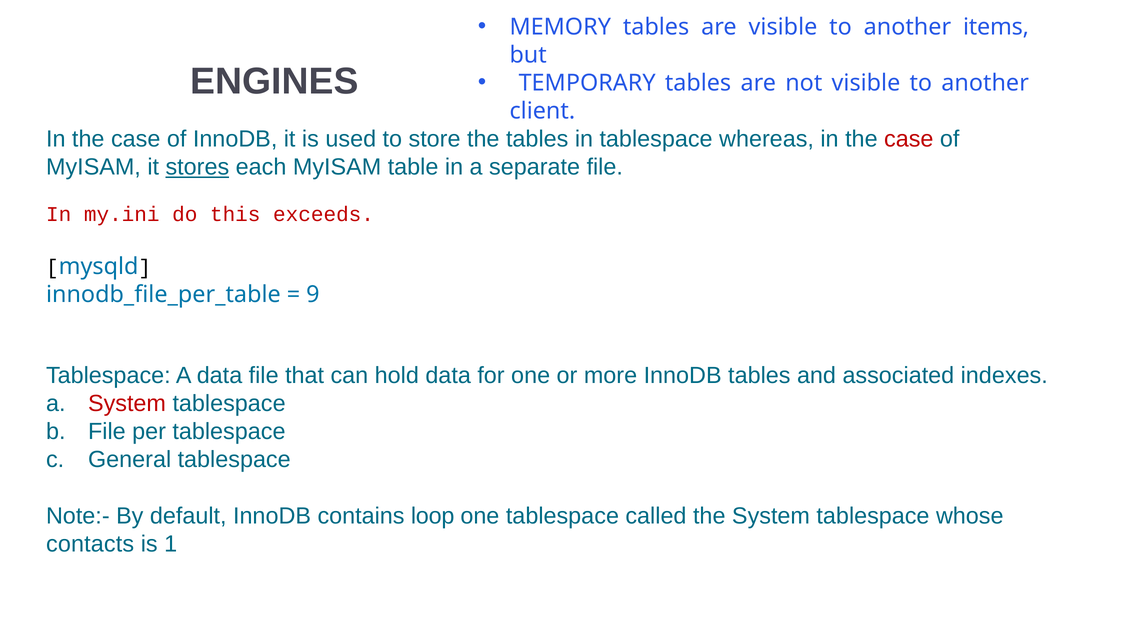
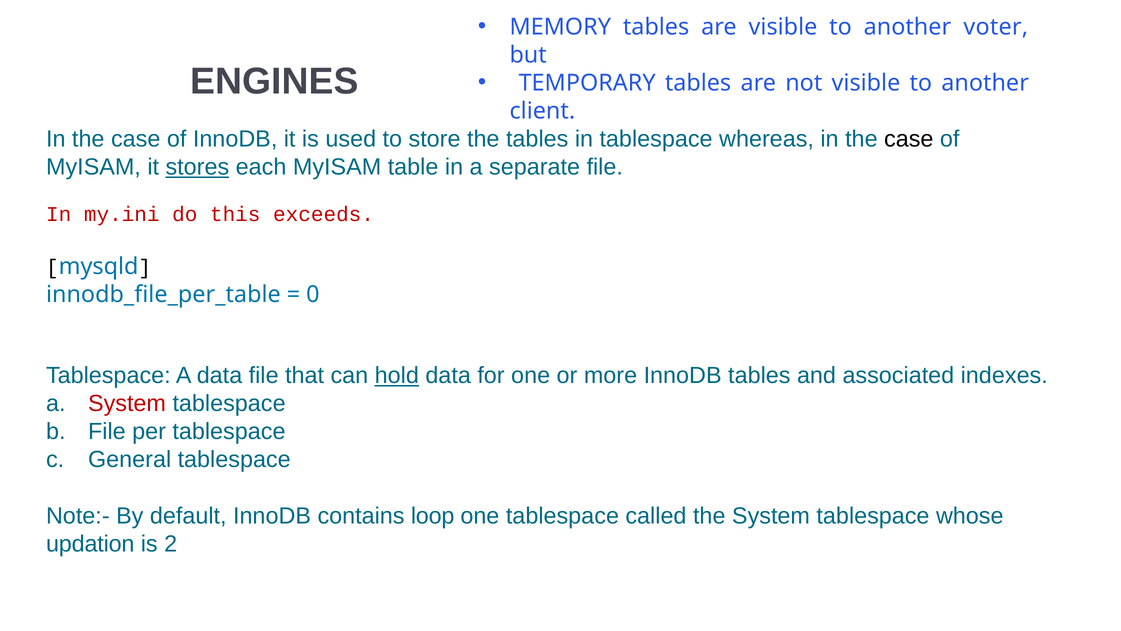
items: items -> voter (996, 27)
case colour: red -> black (909, 139)
9: 9 -> 0 (313, 294)
hold underline: none -> present (397, 375)
contacts: contacts -> updation (90, 544)
1: 1 -> 2 (171, 544)
